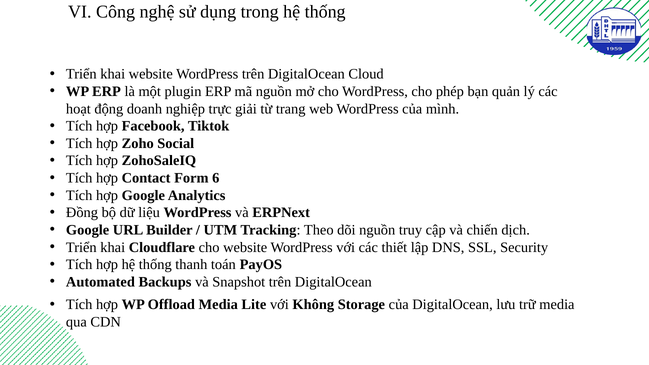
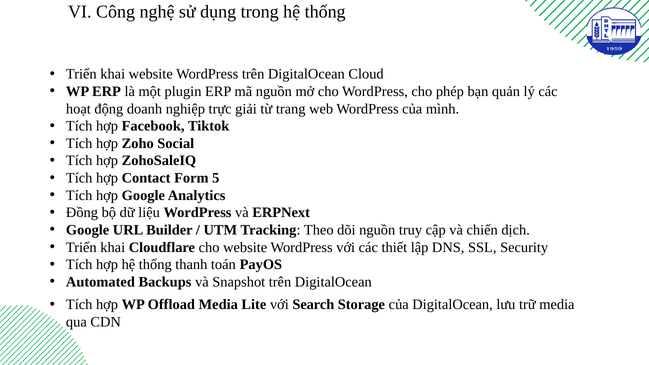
6: 6 -> 5 (216, 178)
Không: Không -> Search (313, 305)
